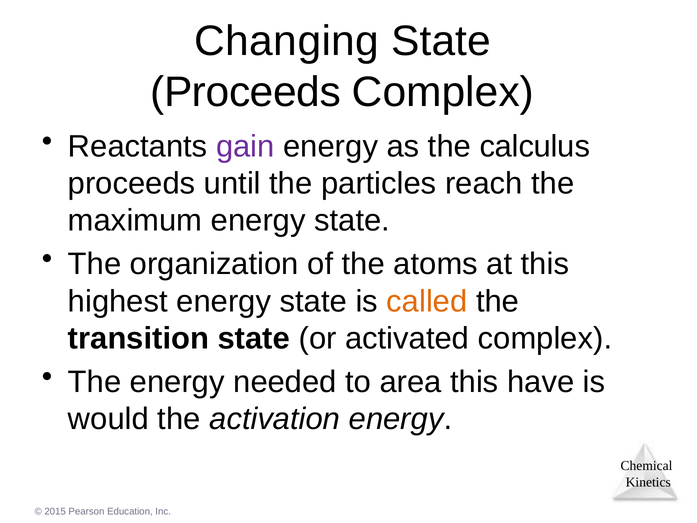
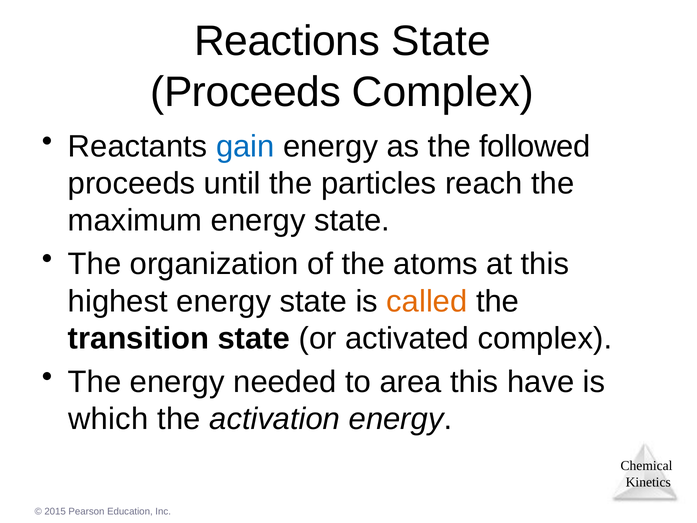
Changing: Changing -> Reactions (287, 41)
gain colour: purple -> blue (245, 146)
calculus: calculus -> followed (535, 146)
would: would -> which (108, 419)
